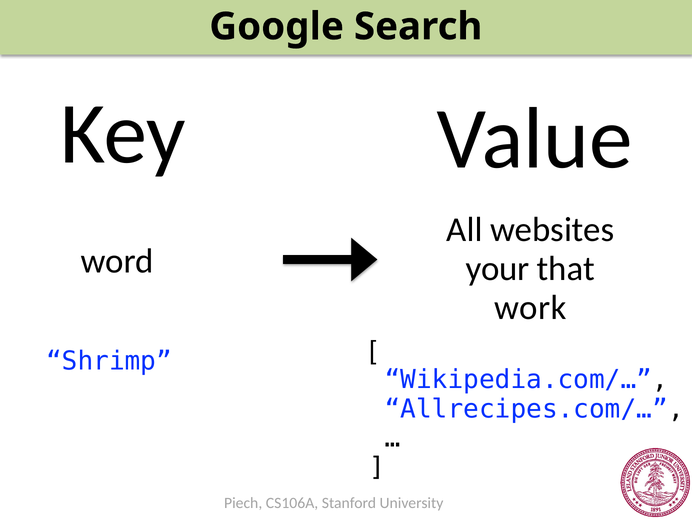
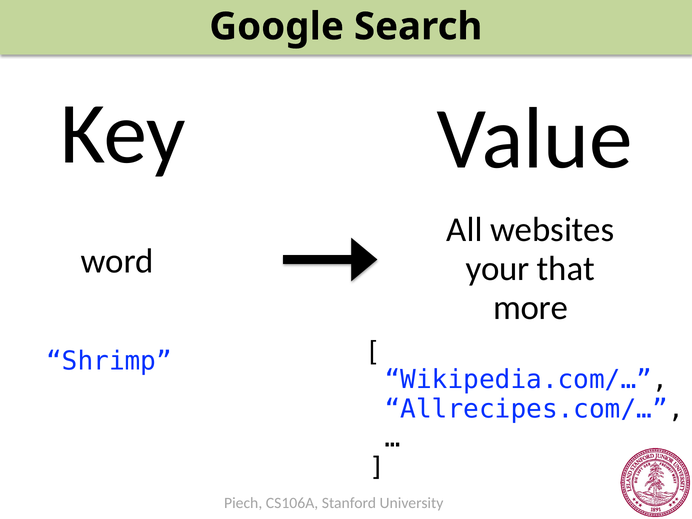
work: work -> more (531, 308)
